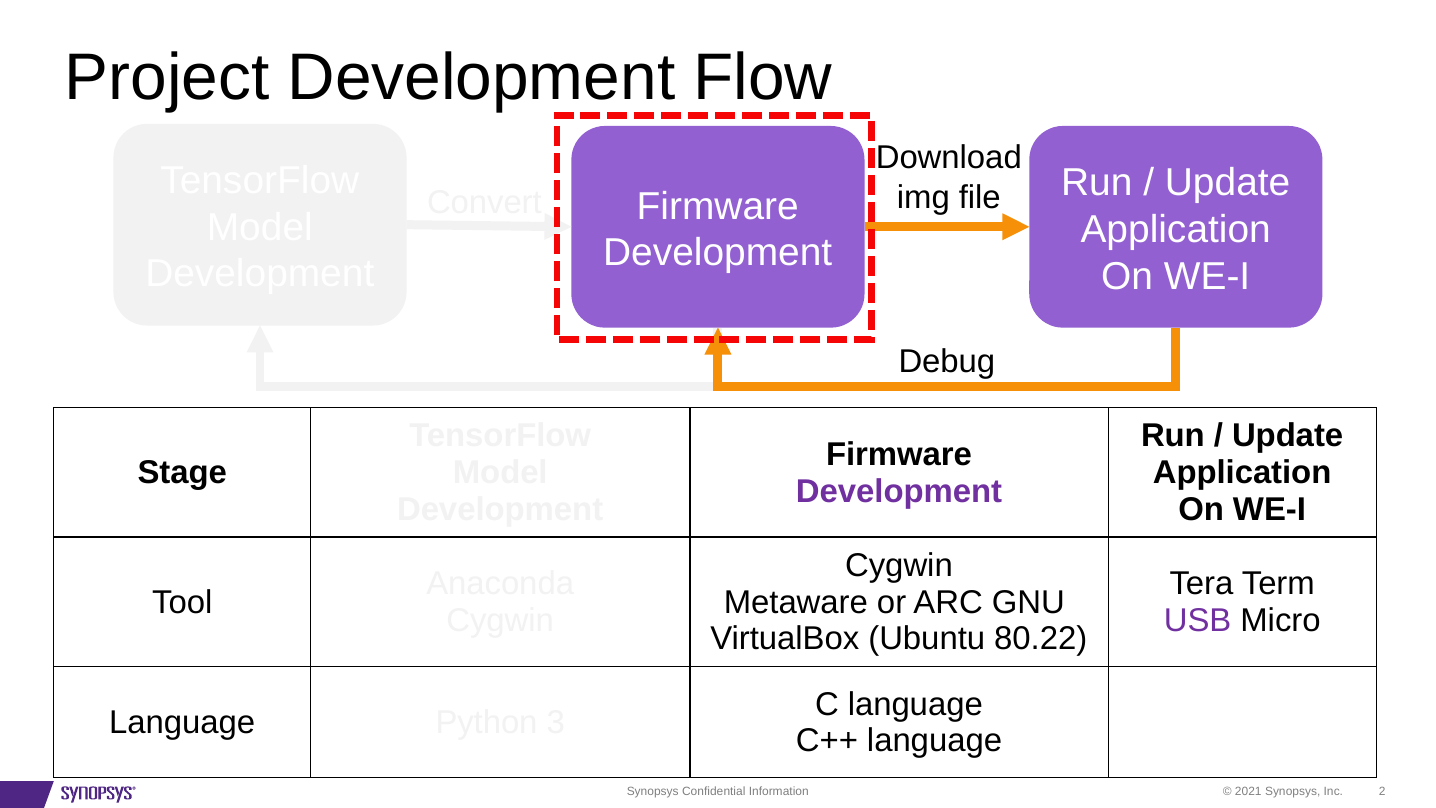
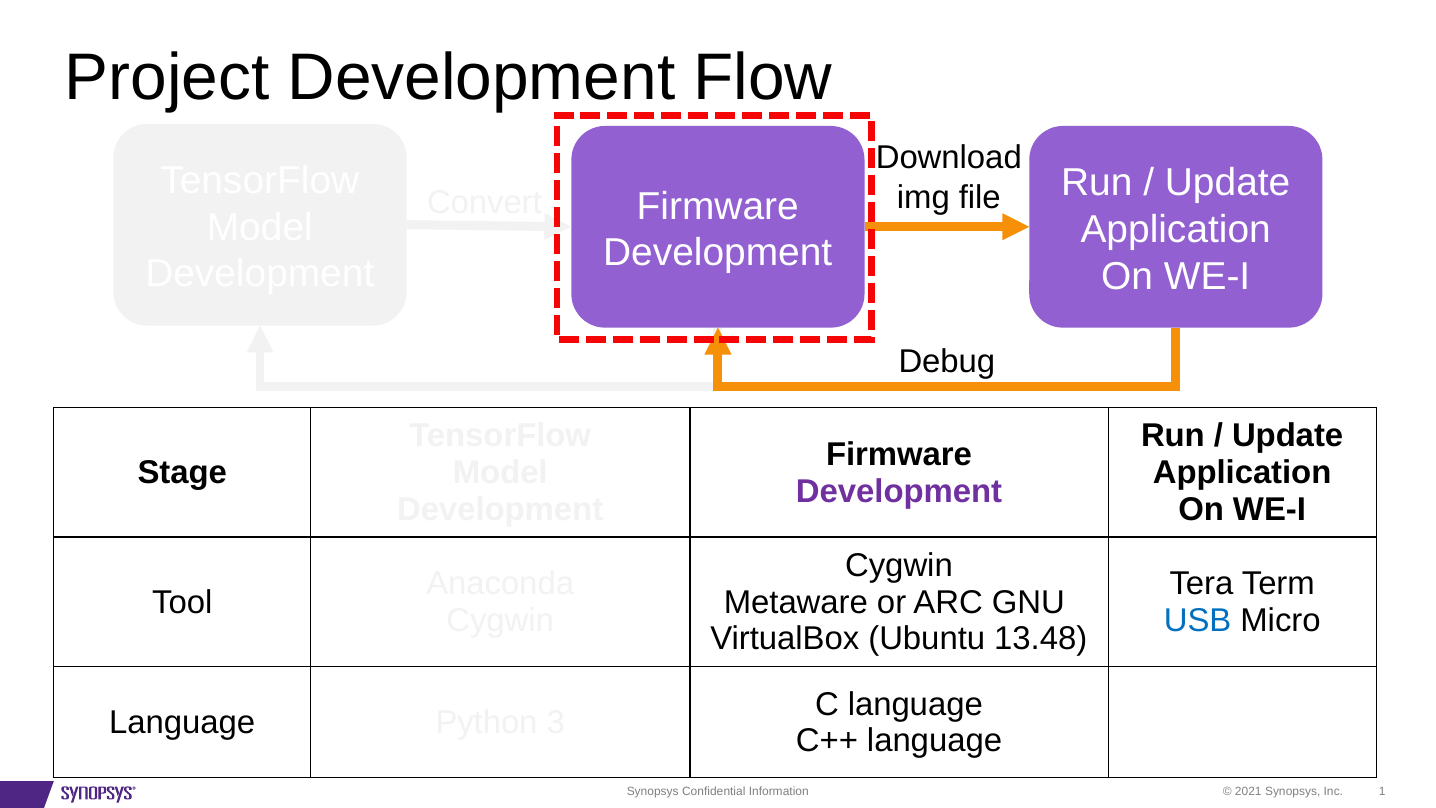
USB colour: purple -> blue (1198, 620)
80.22: 80.22 -> 13.48 (1041, 639)
2: 2 -> 1 (1382, 791)
